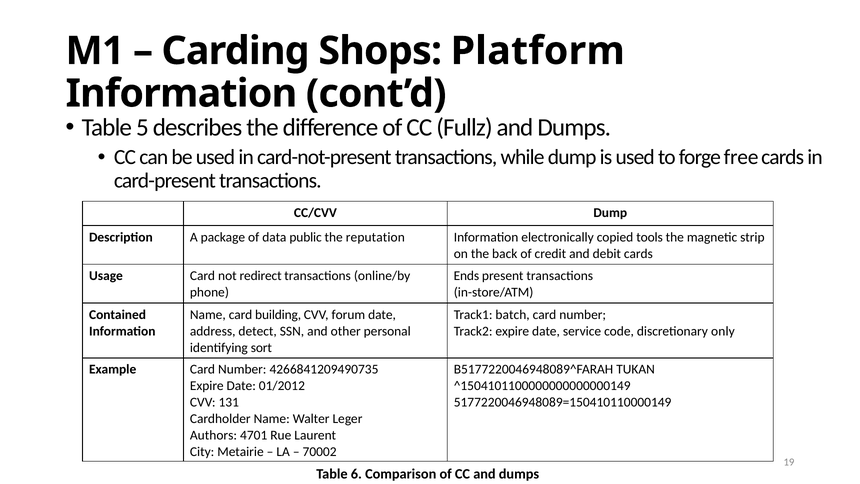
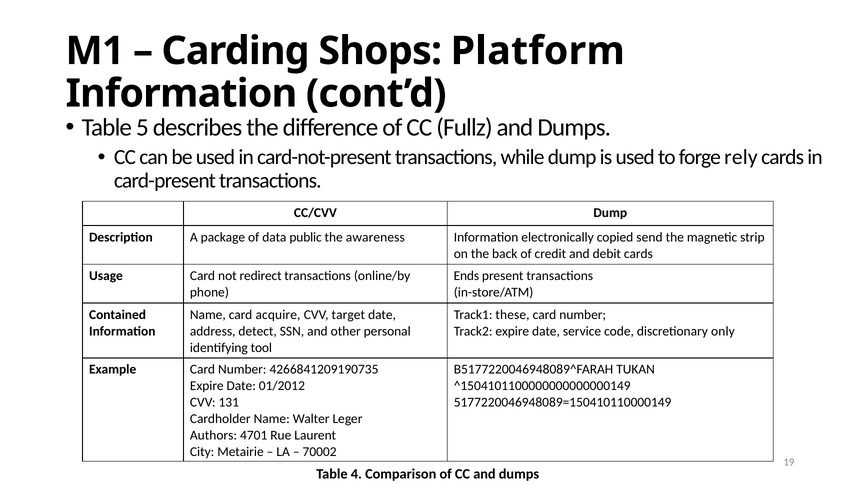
free: free -> rely (741, 157)
reputation: reputation -> awareness (375, 237)
tools: tools -> send (649, 237)
building: building -> acquire (278, 315)
forum: forum -> target (348, 315)
batch: batch -> these (513, 315)
sort: sort -> tool (261, 347)
4266841209490735: 4266841209490735 -> 4266841209190735 (324, 369)
6: 6 -> 4 (356, 474)
